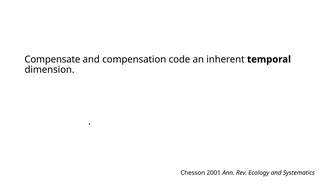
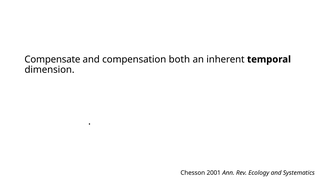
code: code -> both (179, 59)
